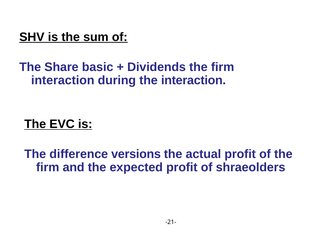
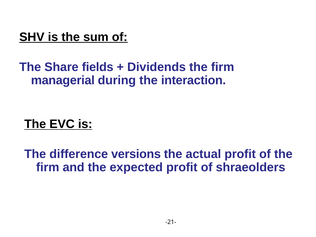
basic: basic -> fields (98, 67)
interaction: interaction -> managerial (63, 80)
